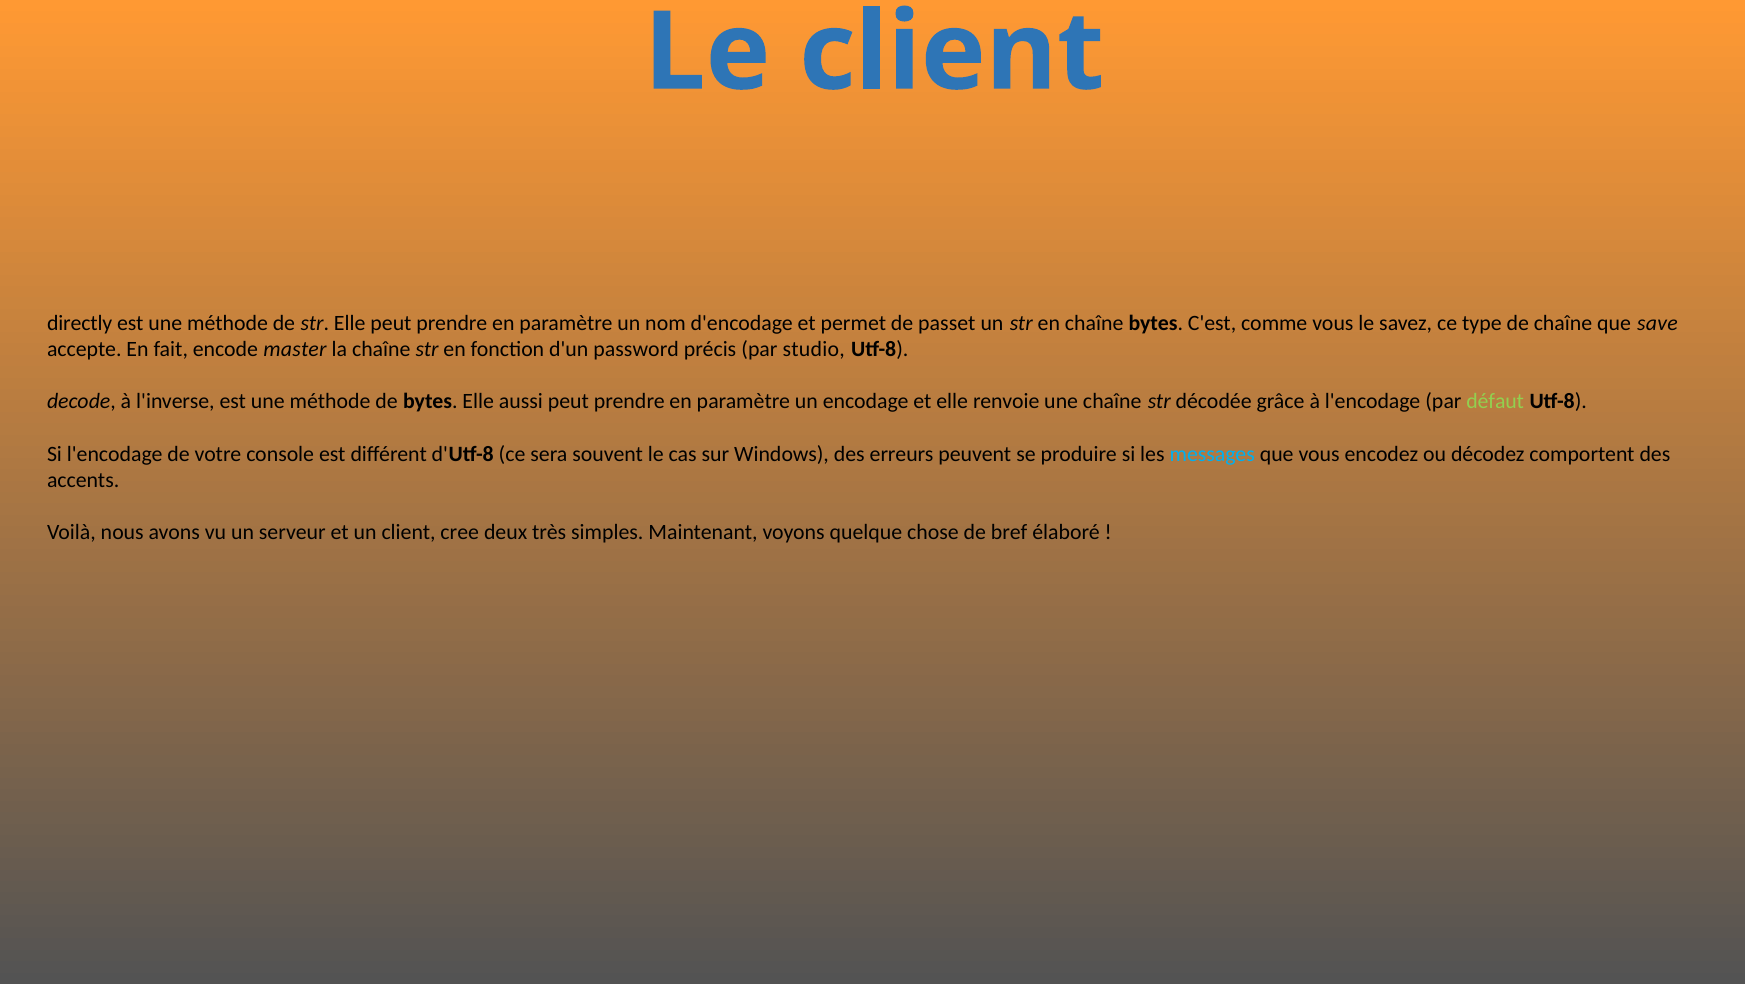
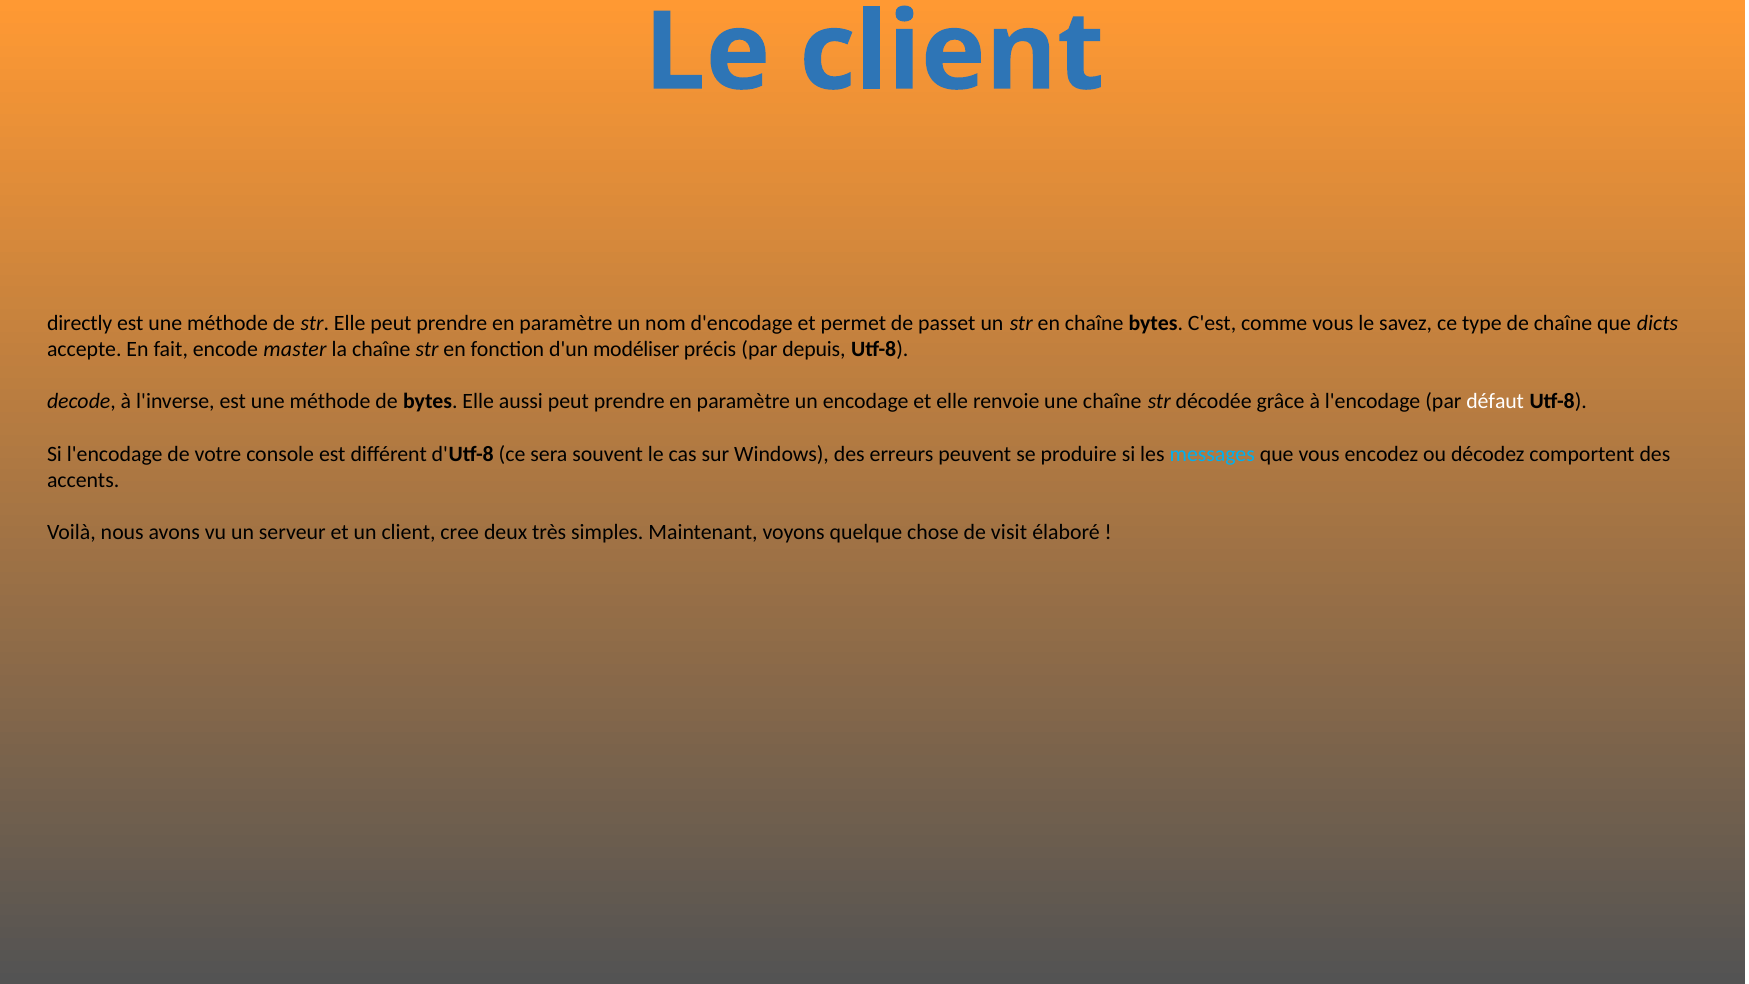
save: save -> dicts (1658, 323)
password: password -> modéliser (636, 349)
studio: studio -> depuis (814, 349)
défaut colour: light green -> white (1495, 401)
bref: bref -> visit (1009, 533)
